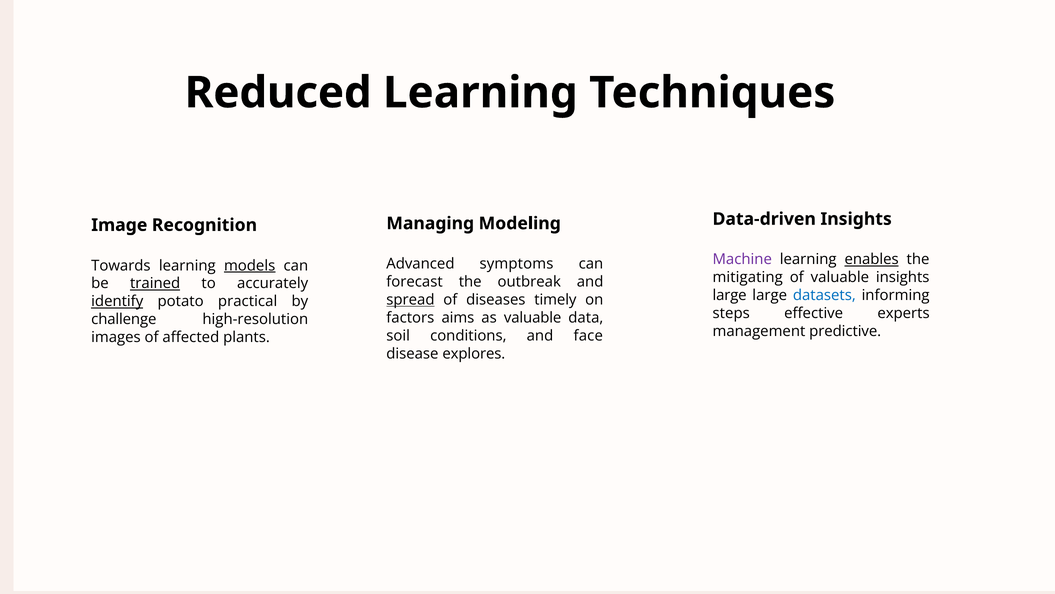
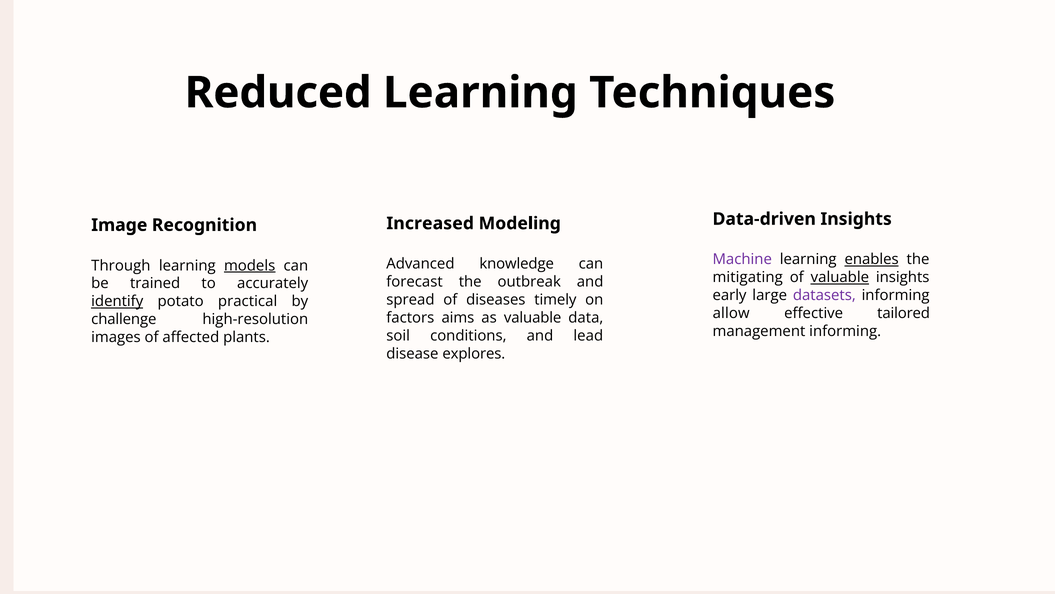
Managing: Managing -> Increased (430, 223)
symptoms: symptoms -> knowledge (517, 264)
Towards: Towards -> Through (121, 265)
valuable underline: none -> present (840, 277)
trained underline: present -> none (155, 283)
large: large -> early (730, 295)
datasets colour: blue -> purple (824, 295)
spread underline: present -> none (410, 300)
steps: steps -> allow (731, 313)
experts: experts -> tailored (904, 313)
management predictive: predictive -> informing (845, 331)
face: face -> lead (588, 335)
